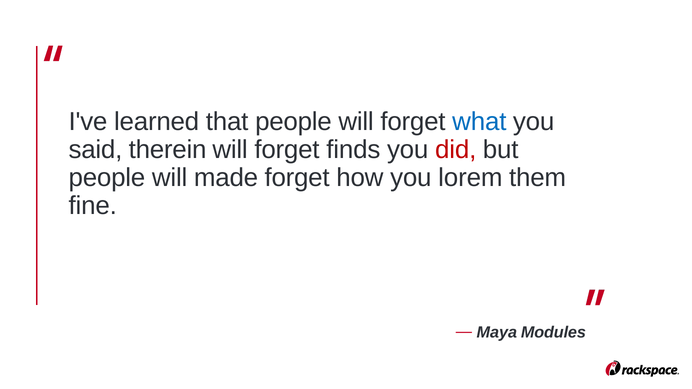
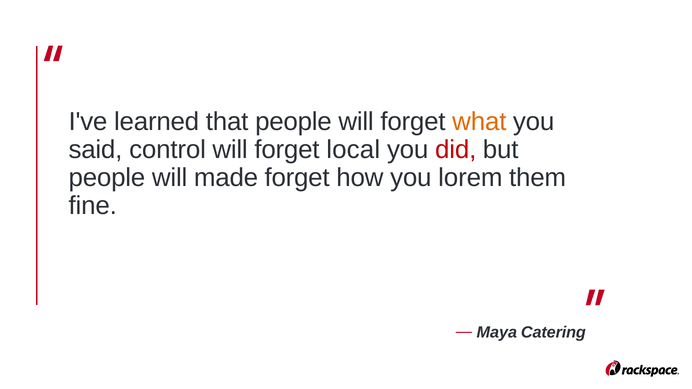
what colour: blue -> orange (479, 122)
therein: therein -> control (168, 150)
finds: finds -> local (353, 150)
Modules: Modules -> Catering (553, 332)
